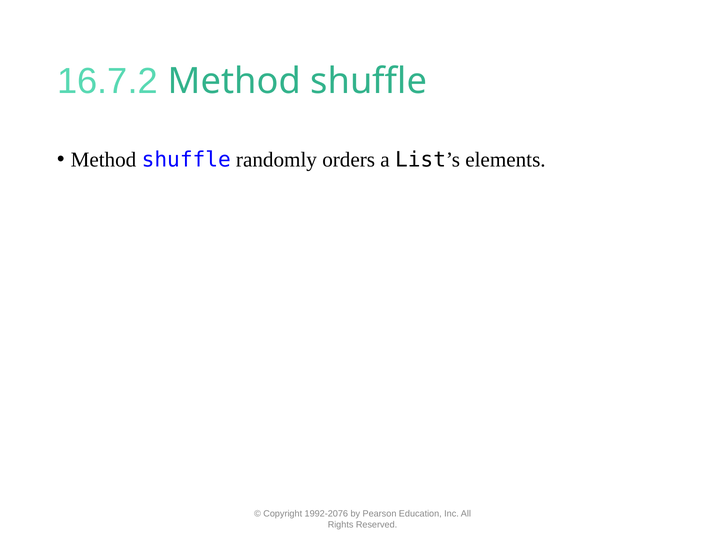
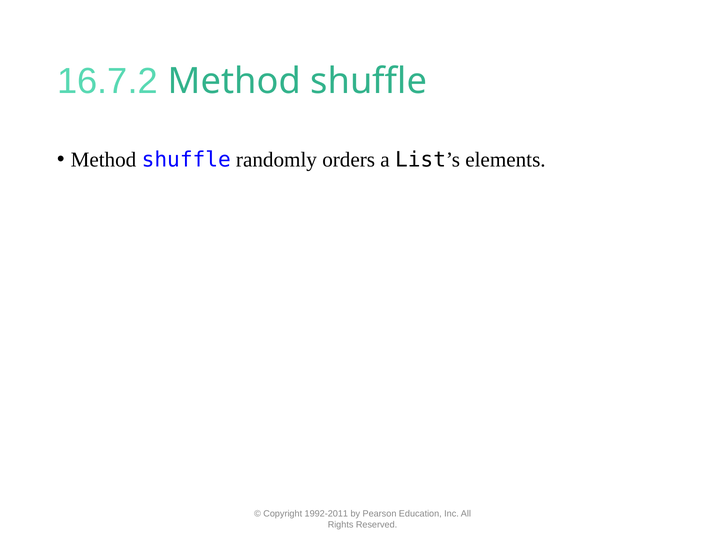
1992-2076: 1992-2076 -> 1992-2011 (326, 514)
